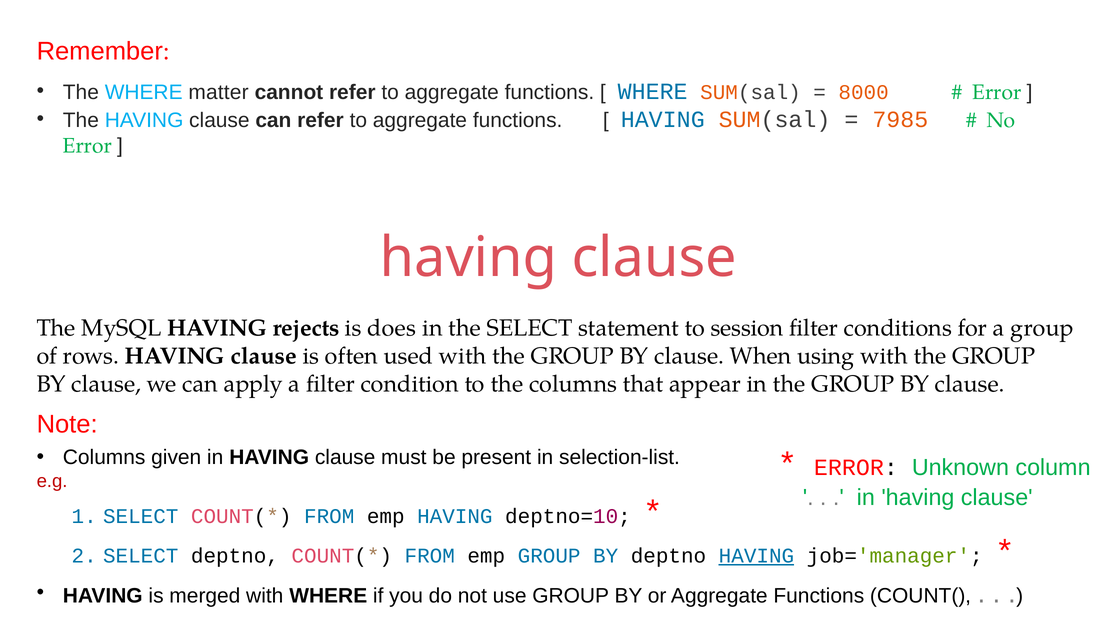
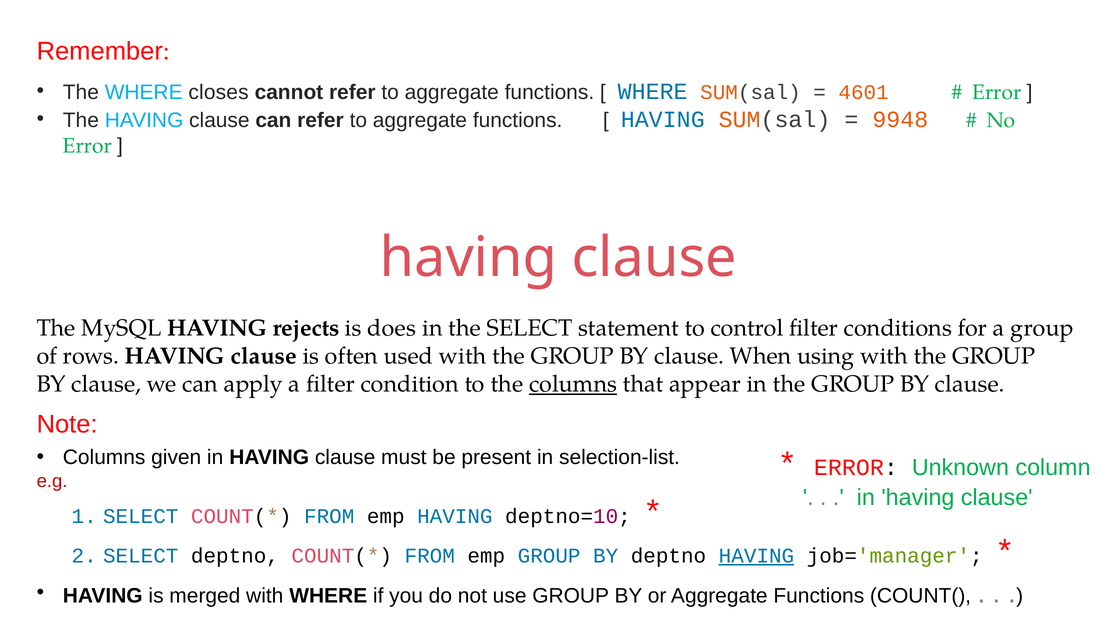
matter: matter -> closes (219, 92)
8000: 8000 -> 4601 (864, 92)
7985: 7985 -> 9948 (900, 119)
session: session -> control (747, 328)
columns underline: none -> present (573, 384)
